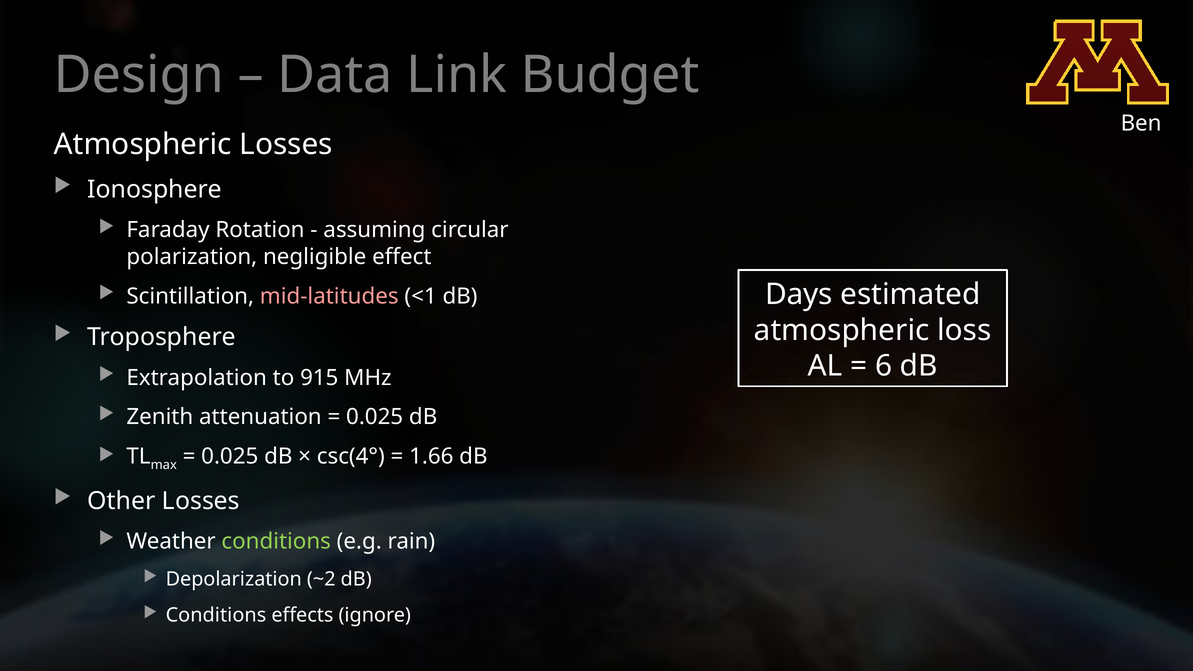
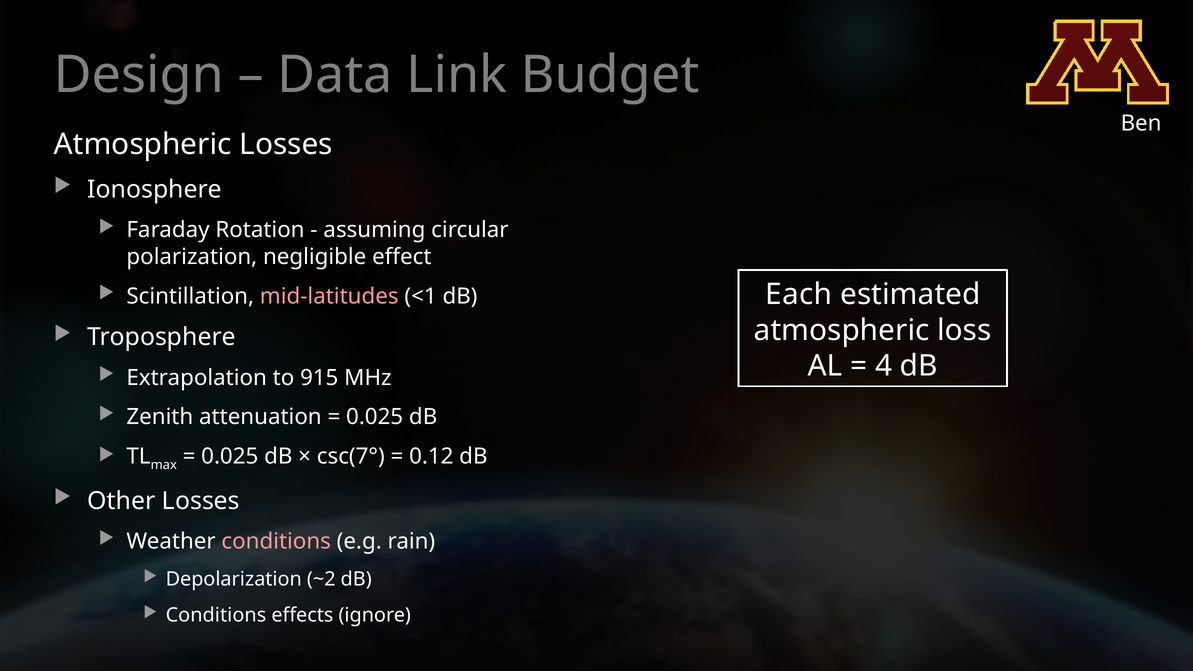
Days: Days -> Each (799, 295)
6: 6 -> 4 (884, 366)
csc(4°: csc(4° -> csc(7° (351, 456)
1.66: 1.66 -> 0.12 (431, 456)
conditions colour: light green -> pink (276, 542)
